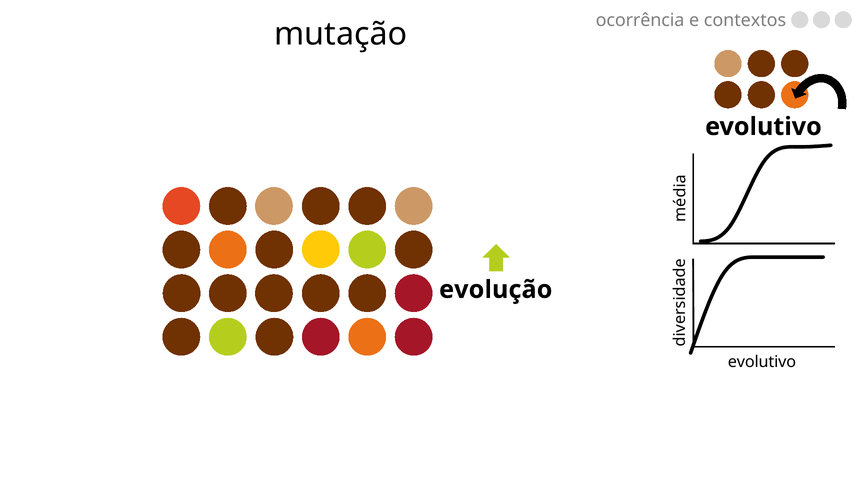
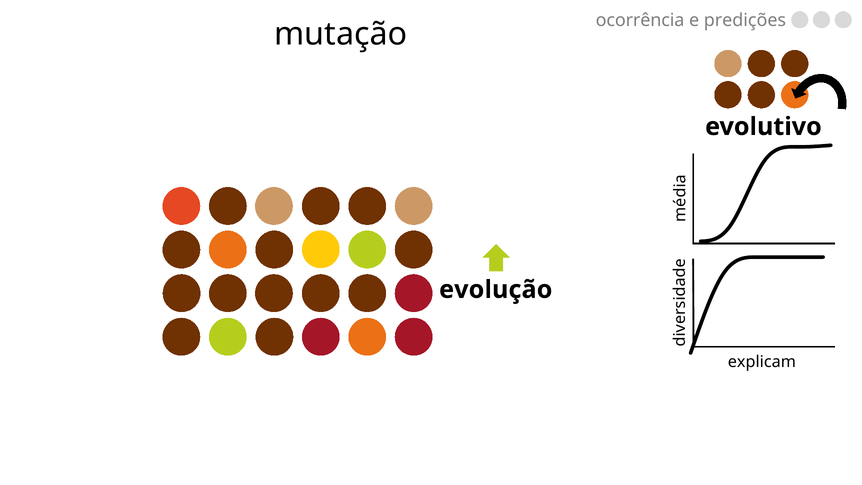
contextos: contextos -> predições (745, 20)
evolutivo: evolutivo -> explicam (762, 362)
